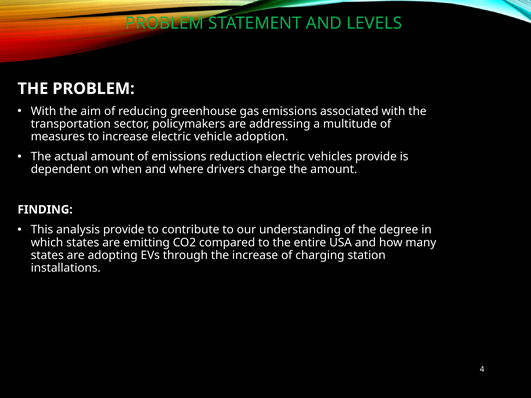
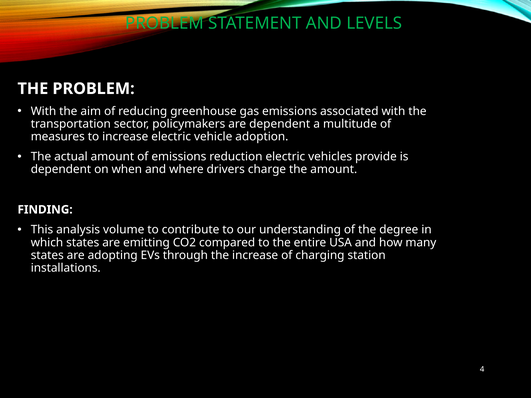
are addressing: addressing -> dependent (280, 124)
analysis provide: provide -> volume (124, 230)
